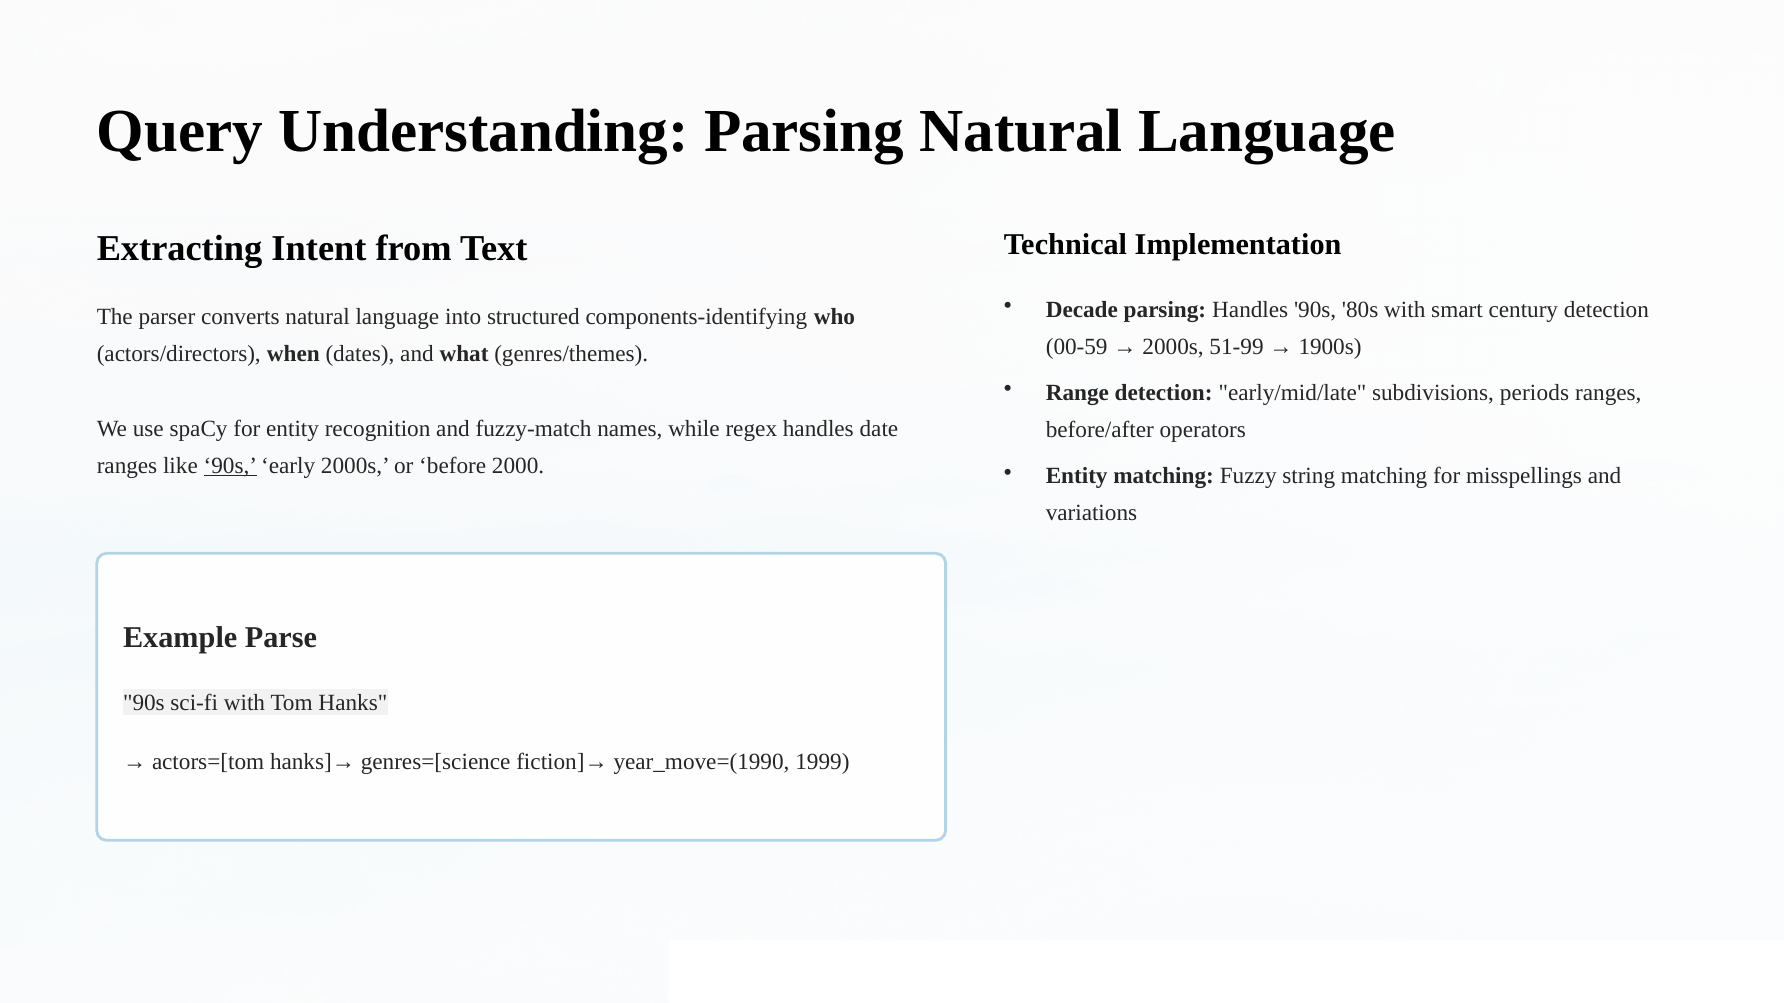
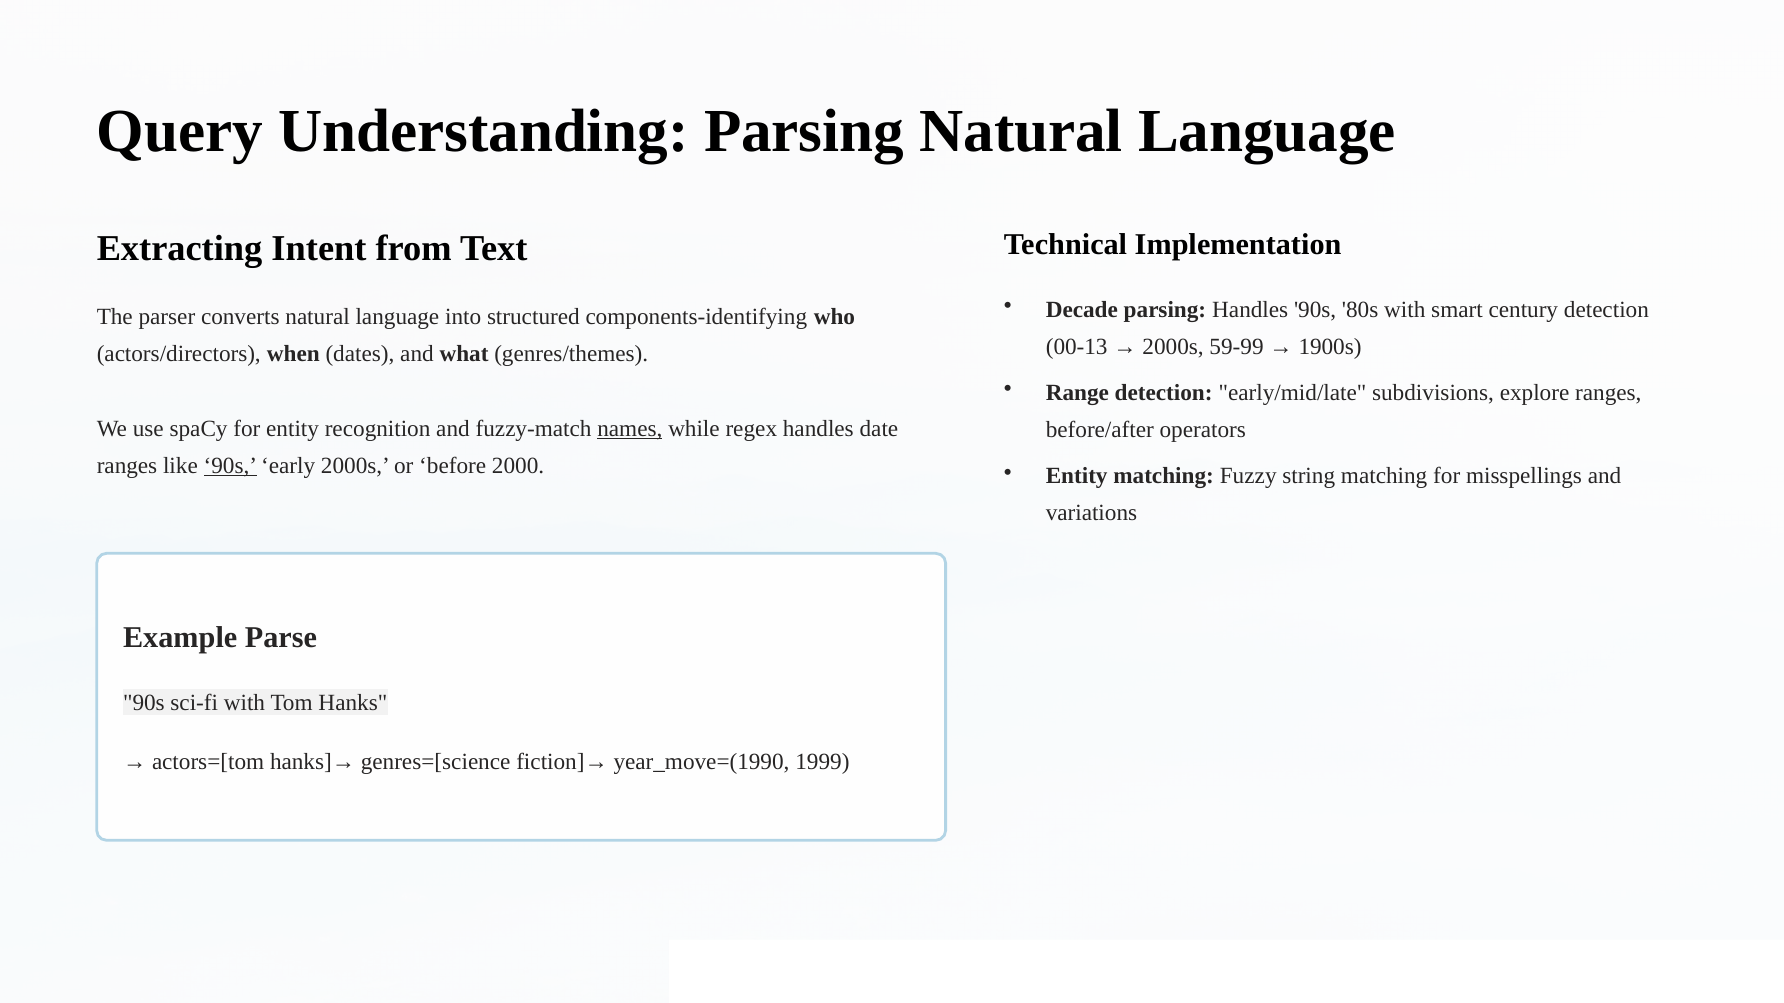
00-59: 00-59 -> 00-13 (1077, 347)
51-99: 51-99 -> 59-99 (1237, 347)
periods: periods -> explore (1535, 393)
names underline: none -> present (630, 429)
